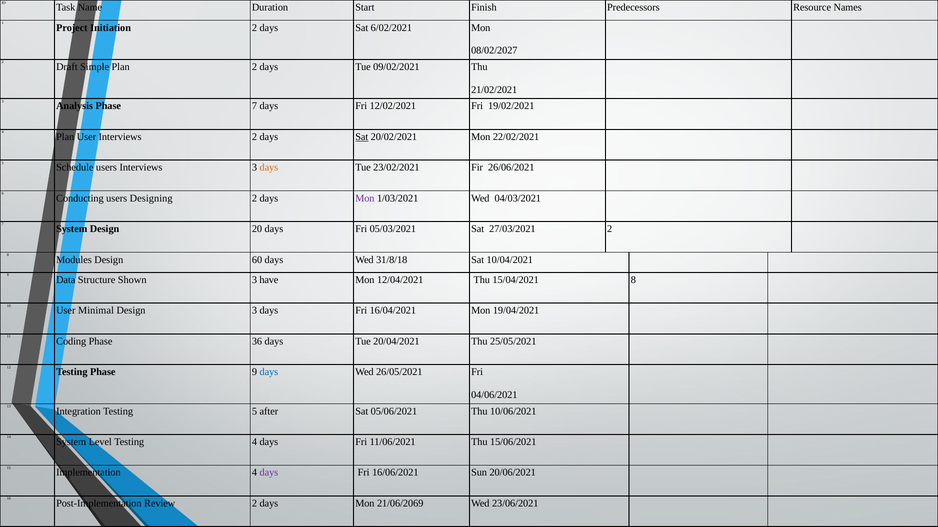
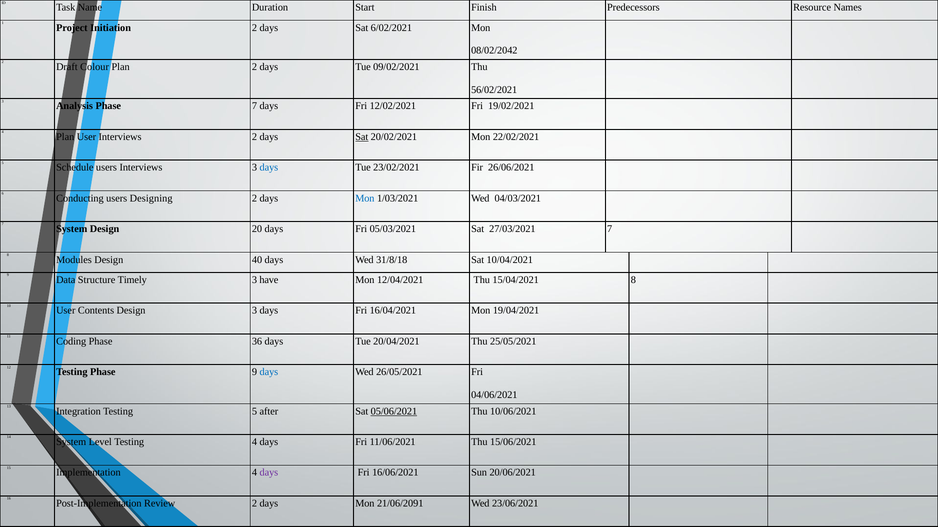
08/02/2027: 08/02/2027 -> 08/02/2042 (494, 51)
Simple: Simple -> Colour (95, 67)
21/02/2021: 21/02/2021 -> 56/02/2021 (494, 90)
days colour: orange -> blue (269, 168)
Mon colour: purple -> blue (365, 198)
27/03/2021 2: 2 -> 7 (610, 229)
60: 60 -> 40 (257, 260)
Shown: Shown -> Timely (132, 280)
Minimal: Minimal -> Contents (96, 311)
05/06/2021 underline: none -> present (394, 412)
21/06/2069: 21/06/2069 -> 21/06/2091 (400, 504)
